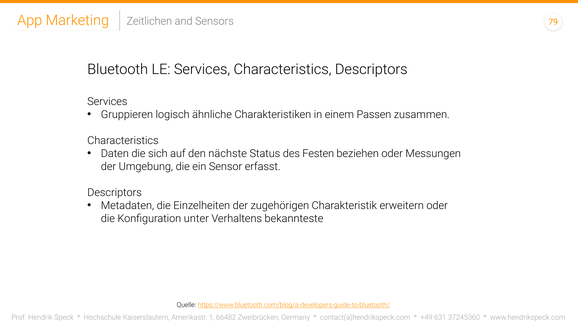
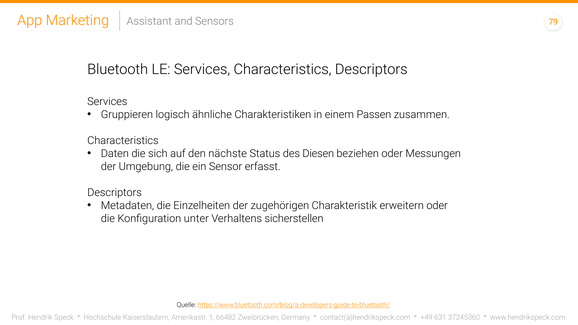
Zeitlichen: Zeitlichen -> Assistant (149, 21)
Festen: Festen -> Diesen (318, 154)
bekannteste: bekannteste -> sicherstellen (294, 219)
